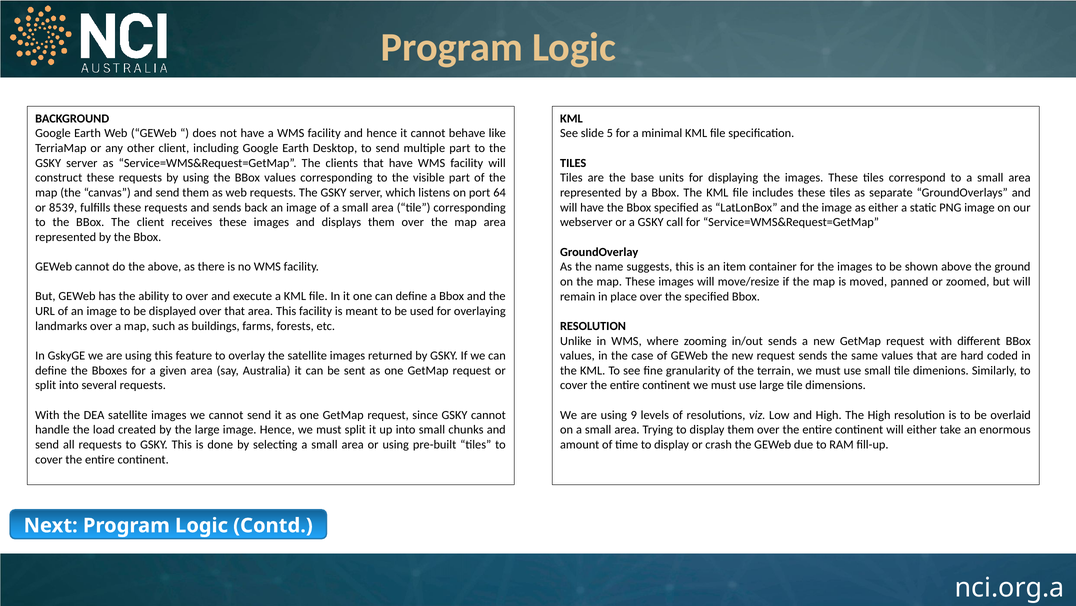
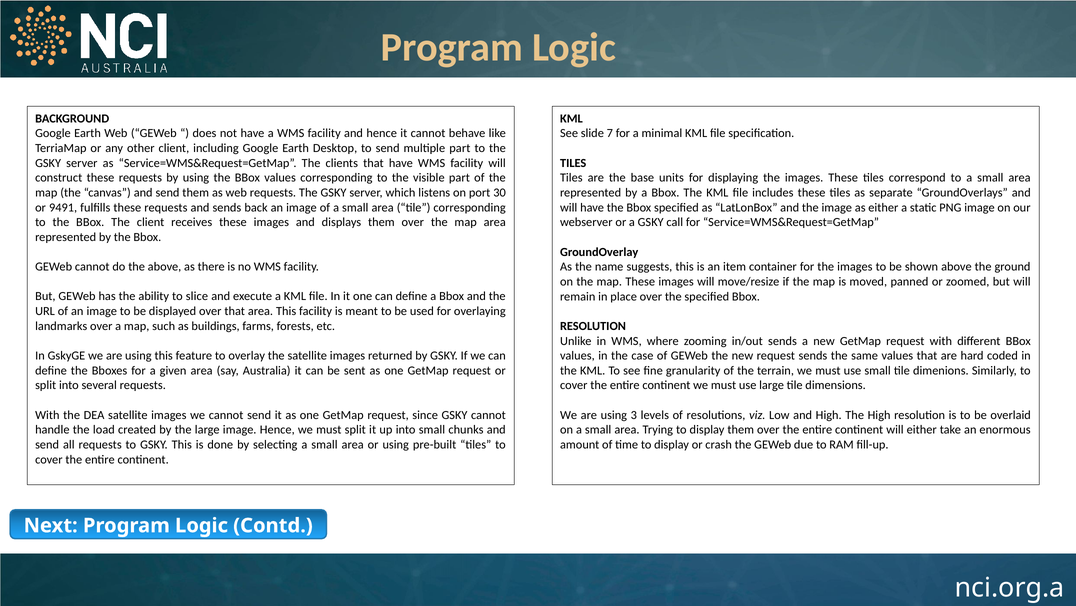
5: 5 -> 7 (610, 133)
64: 64 -> 30 (500, 192)
8539: 8539 -> 9491 (63, 207)
to over: over -> slice (197, 296)
9: 9 -> 3 (634, 415)
